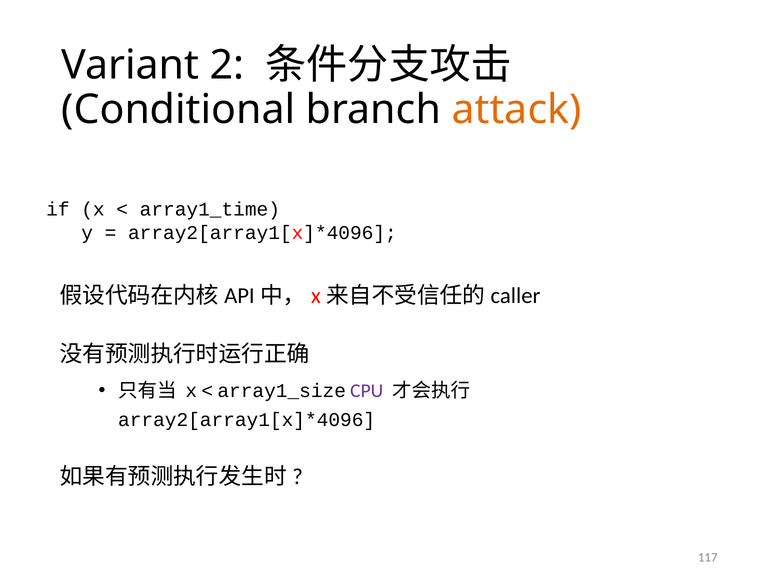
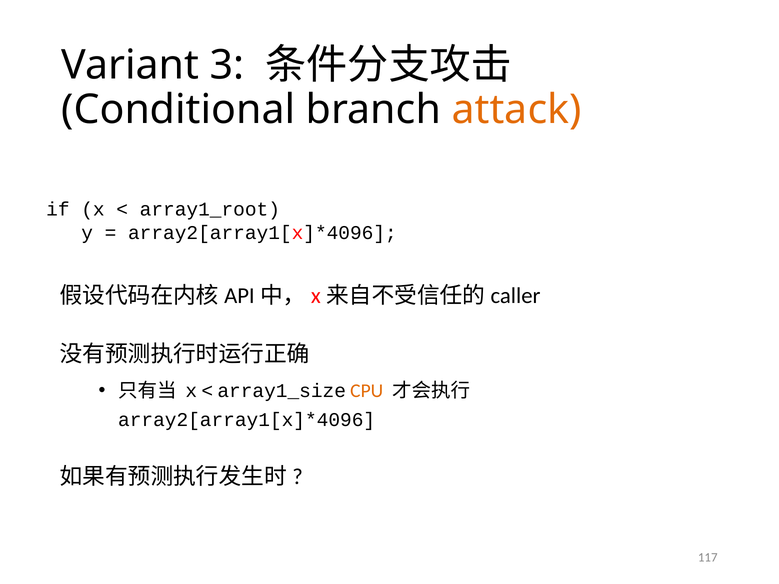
2: 2 -> 3 (227, 65)
array1_time: array1_time -> array1_root (210, 209)
CPU colour: purple -> orange (367, 391)
